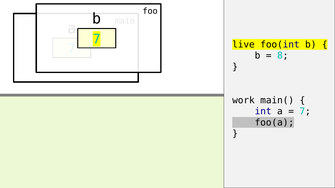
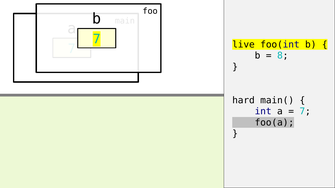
work: work -> hard (243, 100)
